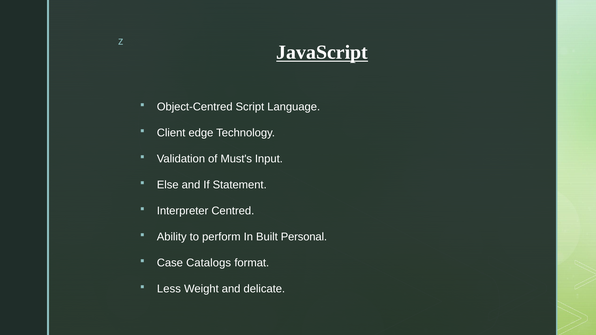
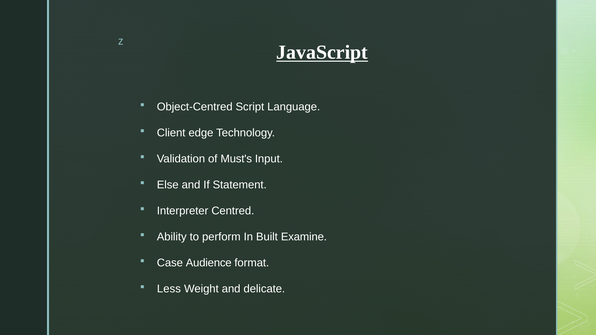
Personal: Personal -> Examine (304, 237)
Catalogs: Catalogs -> Audience (209, 263)
